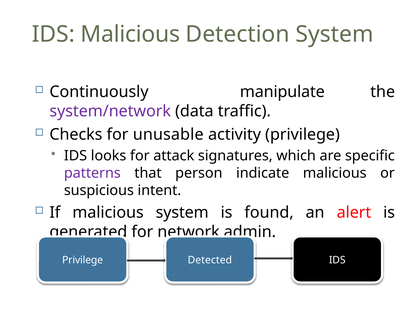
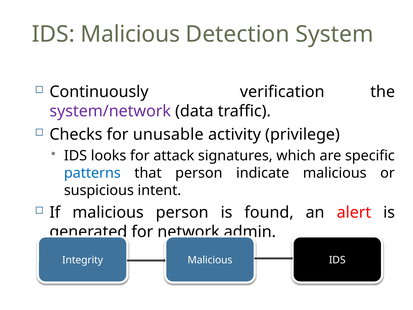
manipulate: manipulate -> verification (282, 92)
patterns colour: purple -> blue (92, 173)
malicious system: system -> person (182, 212)
Privilege: Privilege -> Integrity (83, 260)
Detected: Detected -> Malicious (210, 260)
